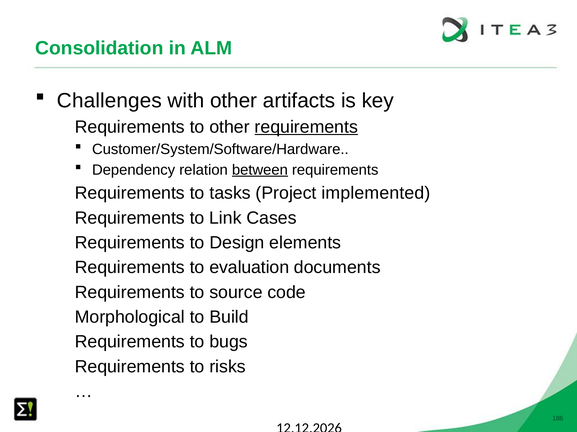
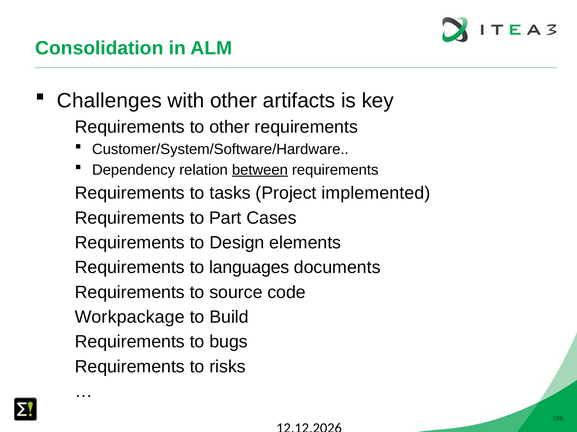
requirements underline: present -> none (306, 127)
Link: Link -> Part (225, 218)
evaluation: evaluation -> languages (249, 268)
Morphological: Morphological -> Workpackage (130, 318)
